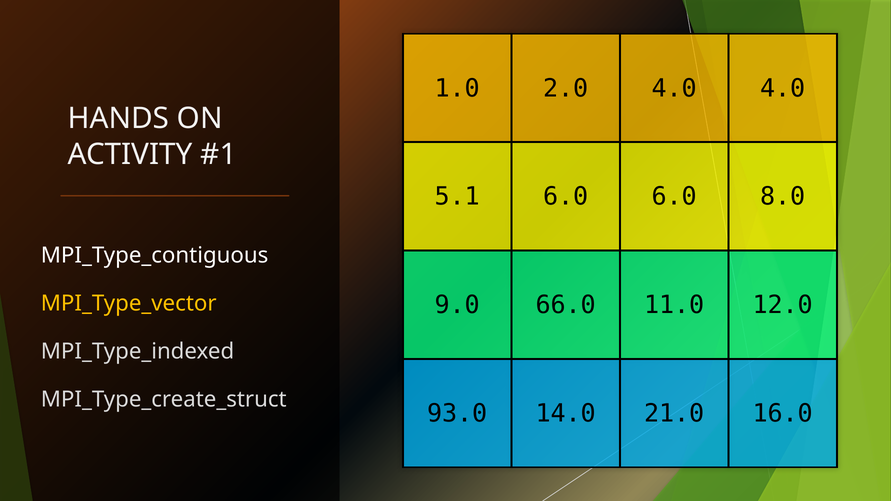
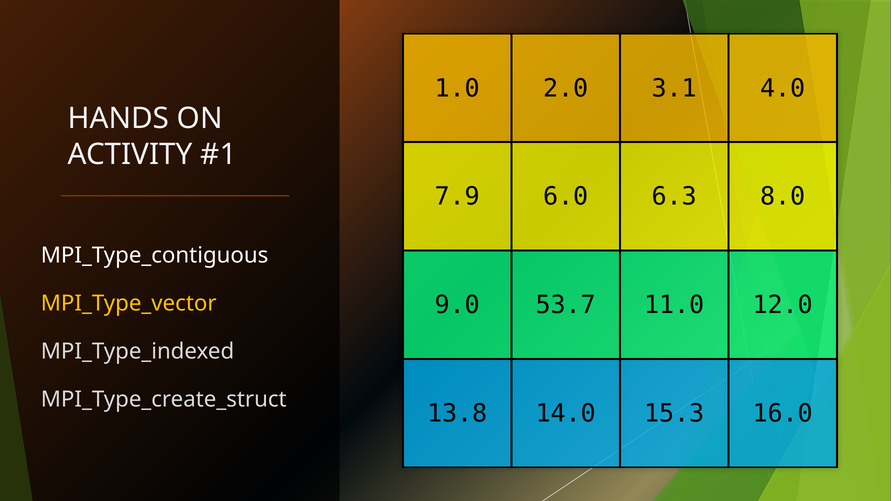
2.0 4.0: 4.0 -> 3.1 (674, 88)
5.1: 5.1 -> 7.9 (457, 197)
6.0 6.0: 6.0 -> 6.3 (674, 197)
66.0: 66.0 -> 53.7 (566, 305)
93.0: 93.0 -> 13.8 (457, 414)
21.0: 21.0 -> 15.3 (674, 414)
